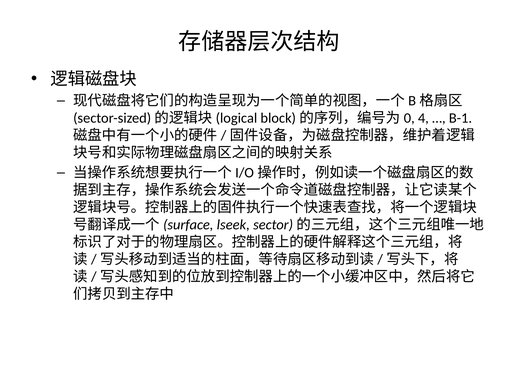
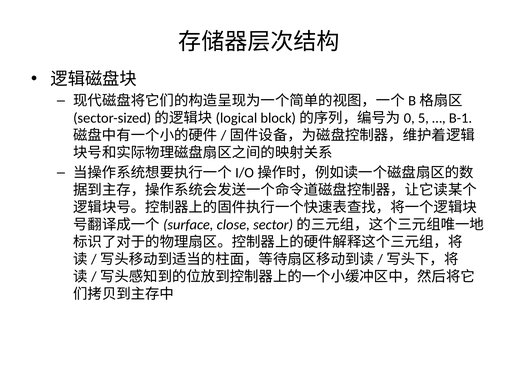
4: 4 -> 5 (423, 118)
lseek: lseek -> close (233, 225)
